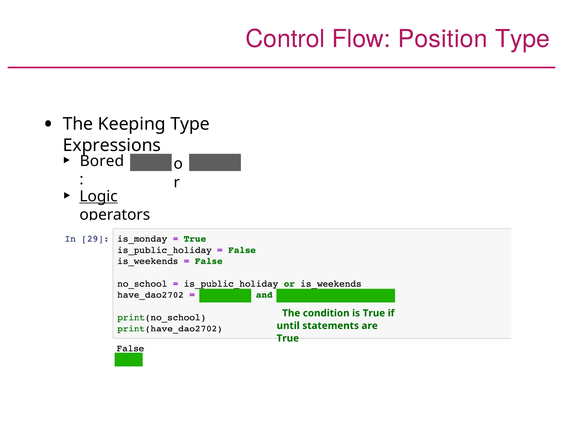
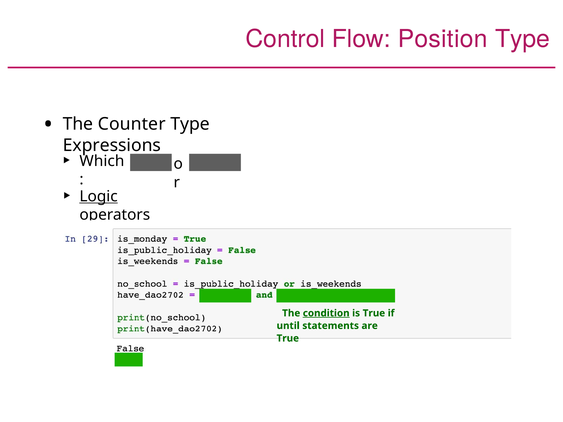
Keeping: Keeping -> Counter (132, 124)
Bored: Bored -> Which (102, 161)
condition underline: none -> present (326, 313)
